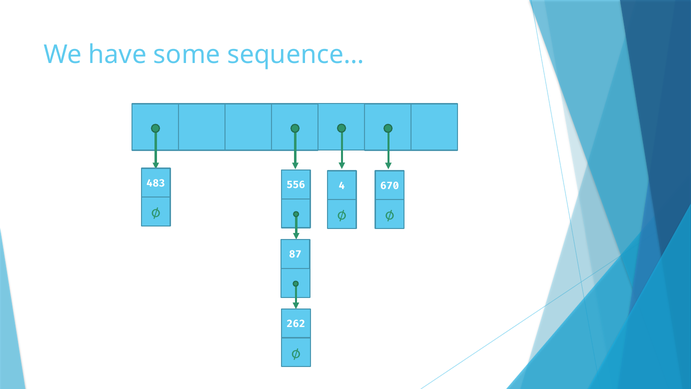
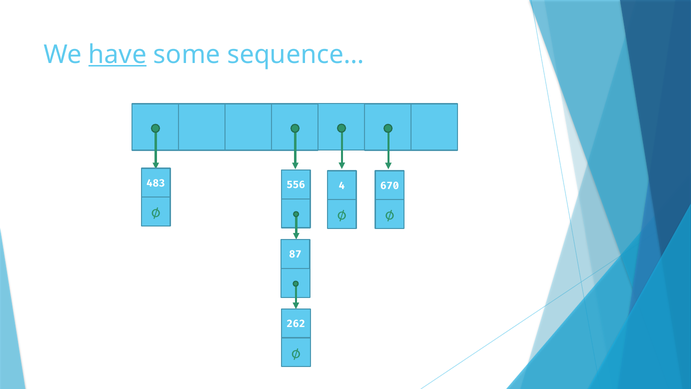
have underline: none -> present (118, 54)
